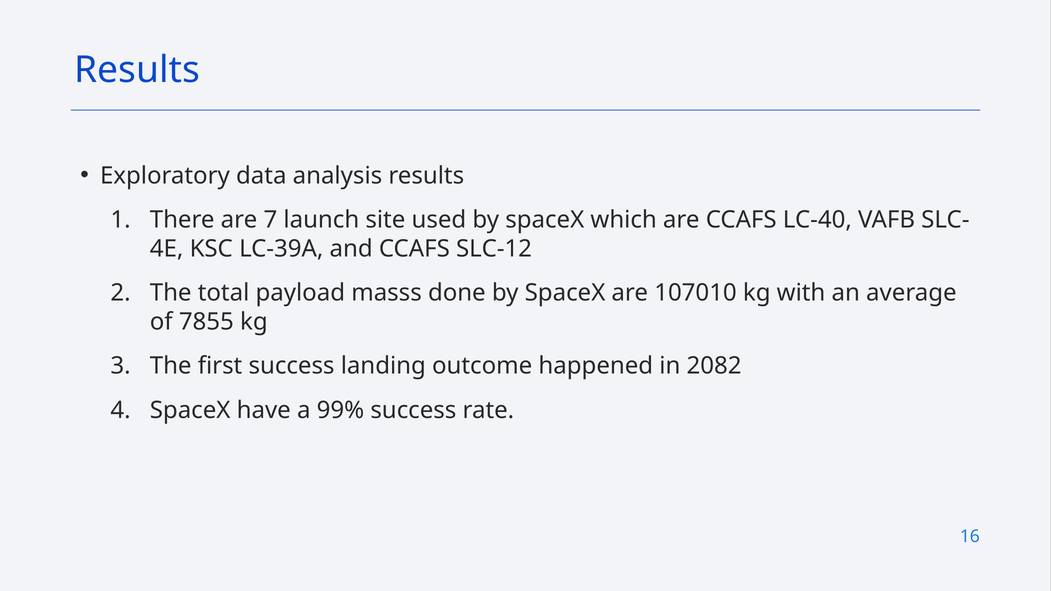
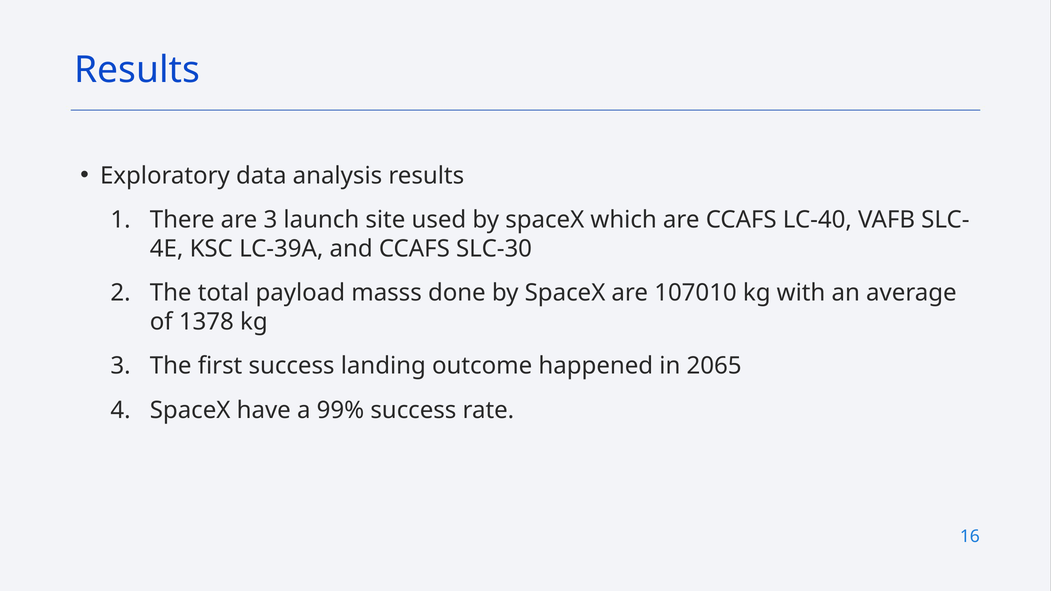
are 7: 7 -> 3 (270, 220)
SLC-12: SLC-12 -> SLC-30 (494, 249)
7855: 7855 -> 1378 (206, 322)
2082: 2082 -> 2065 (714, 366)
